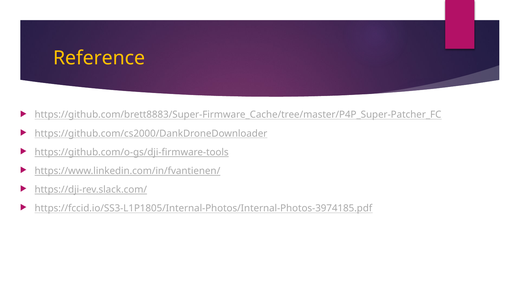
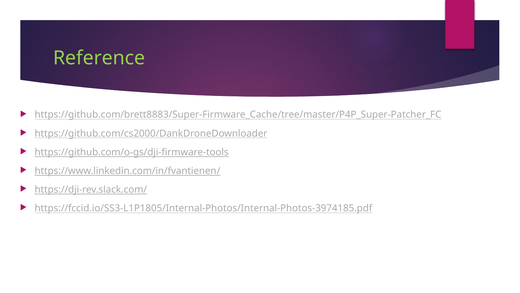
Reference colour: yellow -> light green (99, 58)
